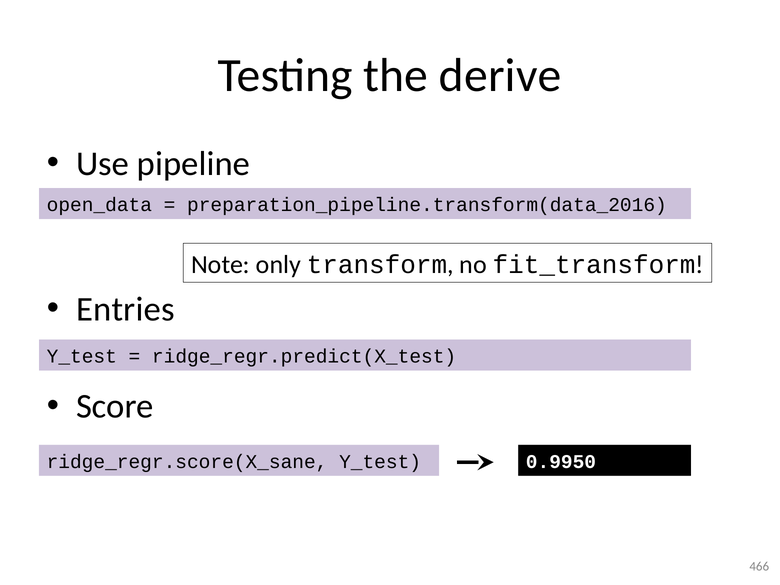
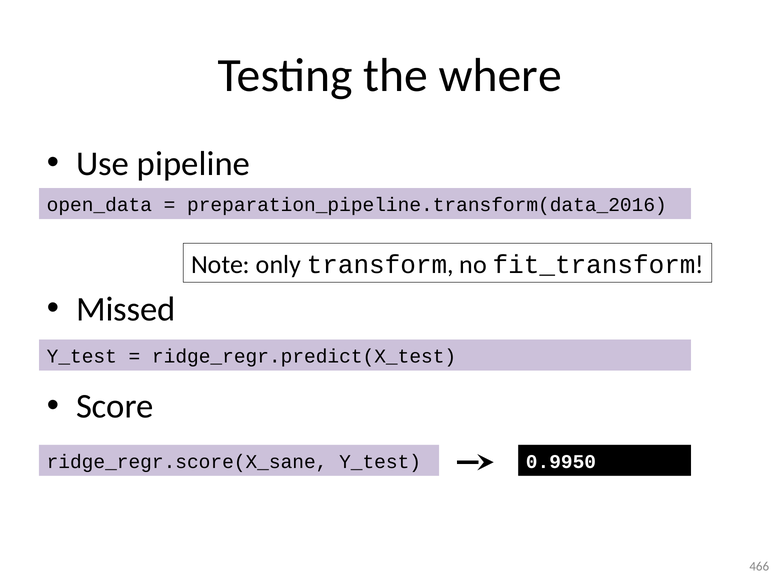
derive: derive -> where (500, 76)
Entries: Entries -> Missed (126, 309)
